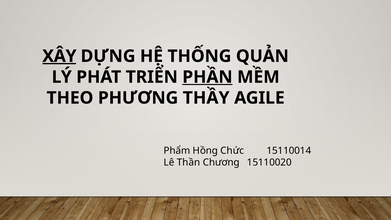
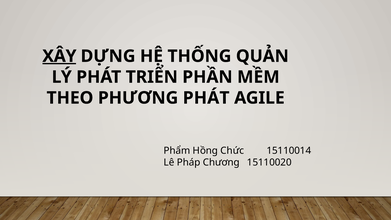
PHẦN underline: present -> none (207, 77)
PHƯƠNG THẦY: THẦY -> PHÁT (206, 98)
Thần: Thần -> Pháp (189, 162)
